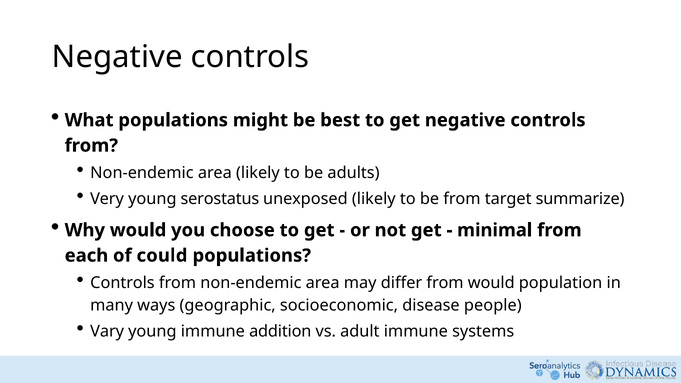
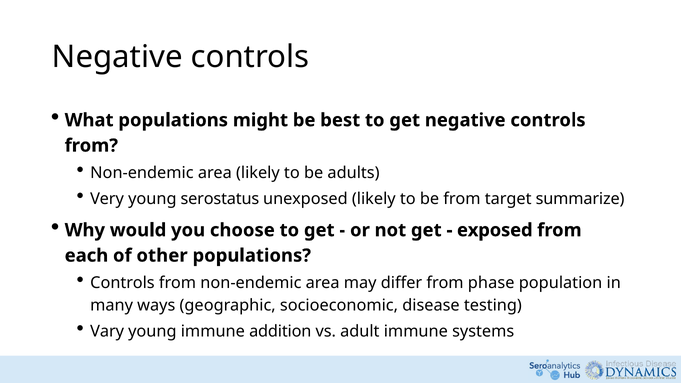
minimal: minimal -> exposed (495, 230)
could: could -> other (162, 256)
from would: would -> phase (491, 283)
people: people -> testing (493, 305)
